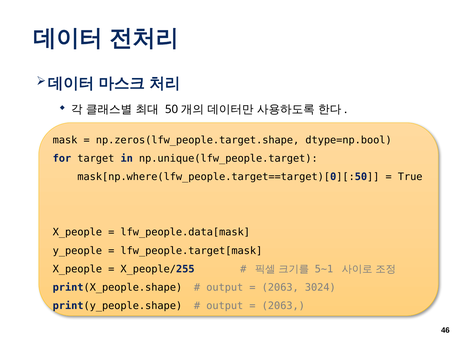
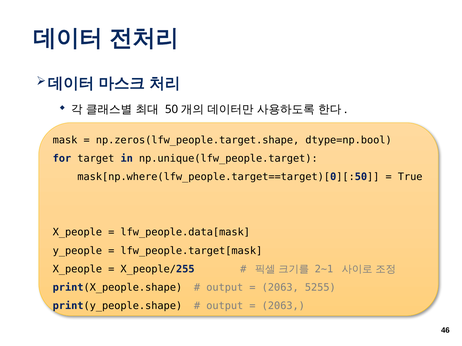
5~1: 5~1 -> 2~1 (324, 269)
3024: 3024 -> 5255 (320, 288)
